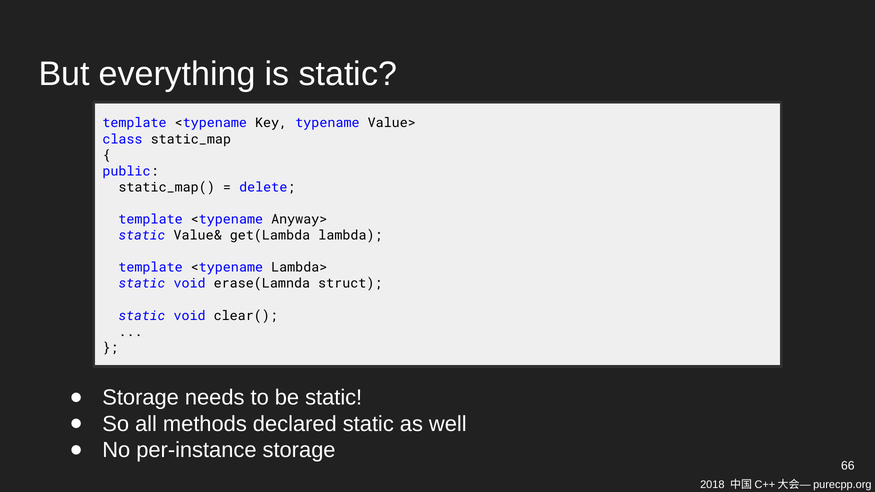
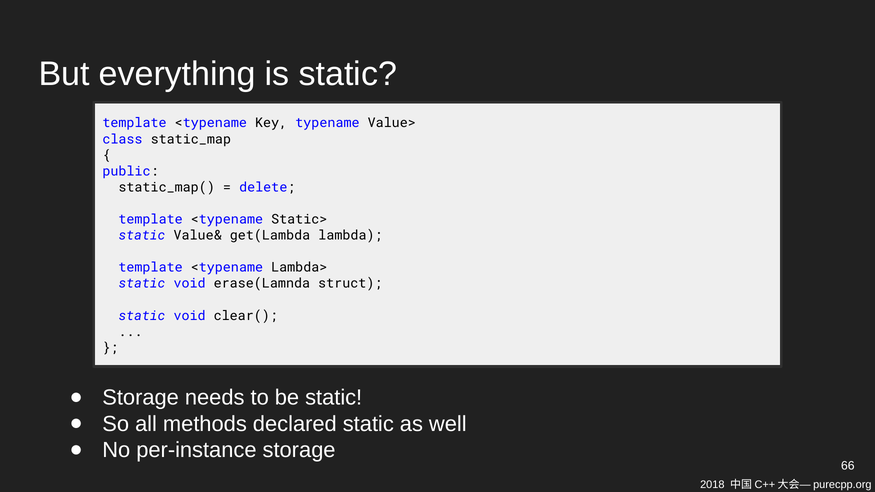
Anyway>: Anyway> -> Static> (299, 219)
